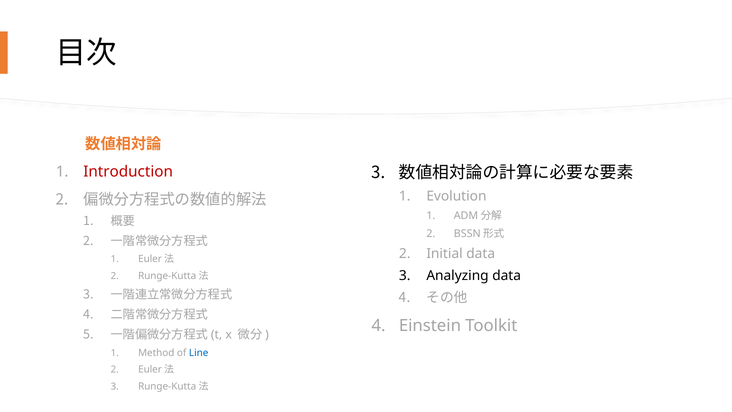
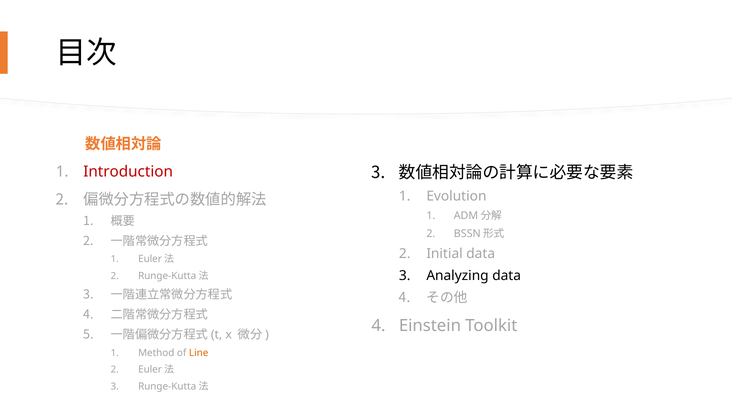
Line colour: blue -> orange (199, 353)
